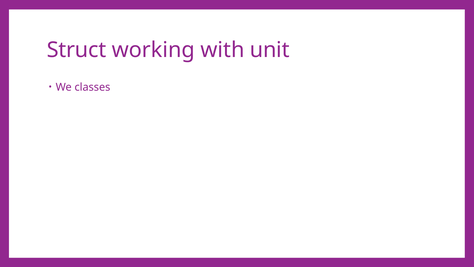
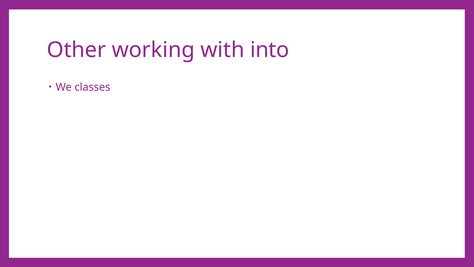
Struct: Struct -> Other (76, 50)
unit: unit -> into (270, 50)
